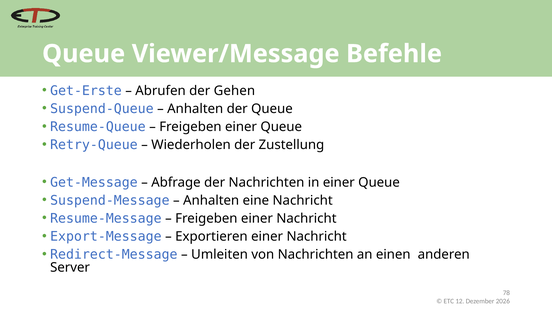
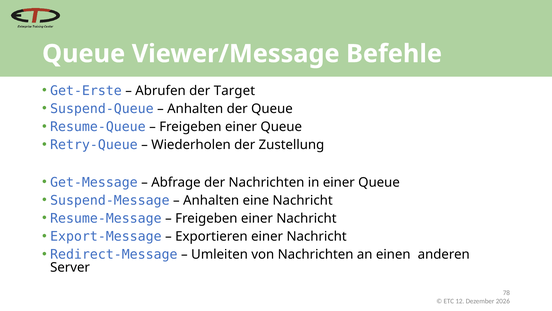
Gehen: Gehen -> Target (234, 91)
